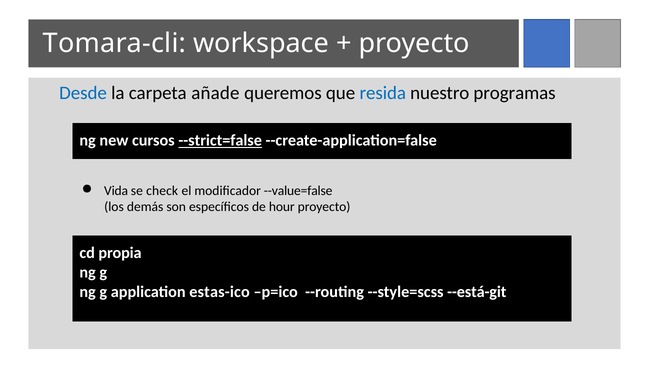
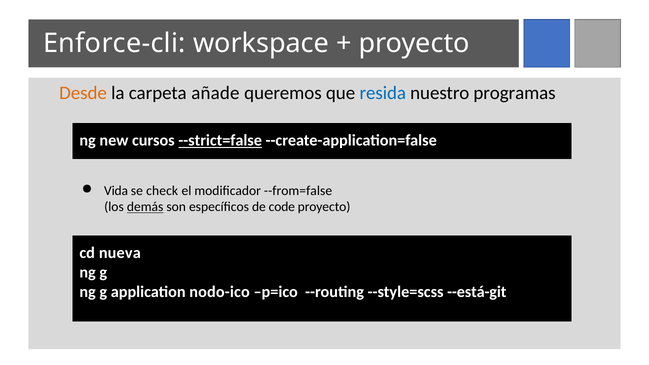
Tomara-cli: Tomara-cli -> Enforce-cli (114, 43)
Desde colour: blue -> orange (83, 93)
--value=false: --value=false -> --from=false (298, 191)
demás underline: none -> present (145, 207)
hour: hour -> code (282, 207)
propia: propia -> nueva (120, 253)
estas-ico: estas-ico -> nodo-ico (220, 292)
